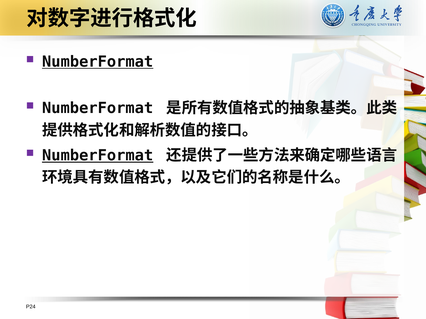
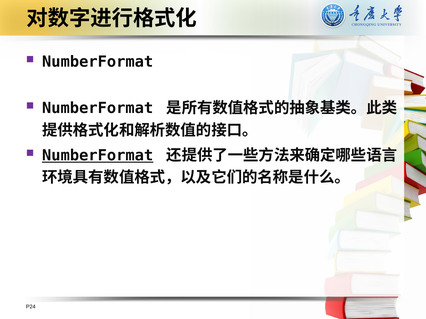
NumberFormat underline: present -> none (98, 62)
